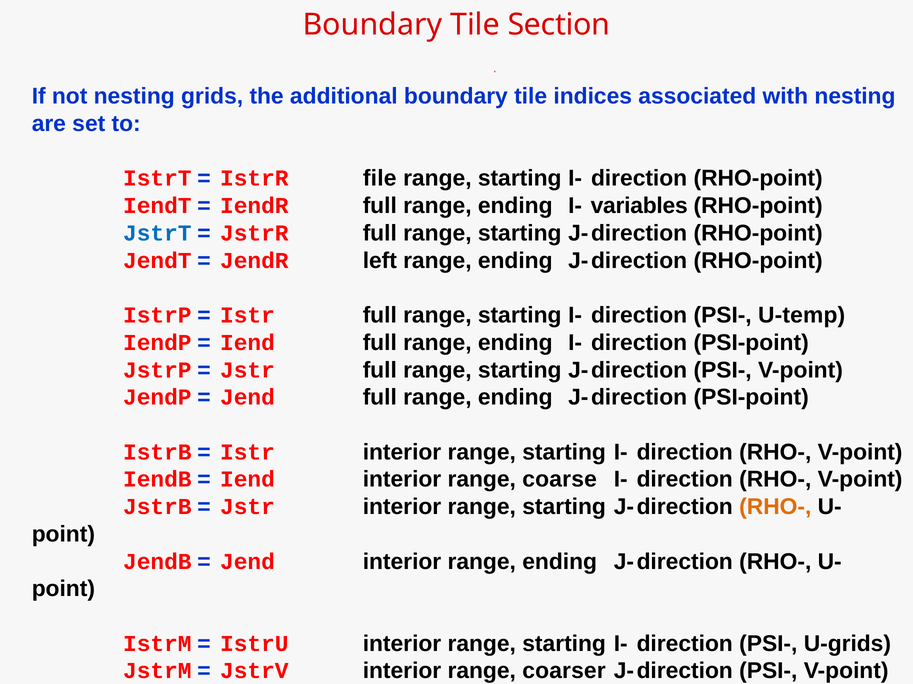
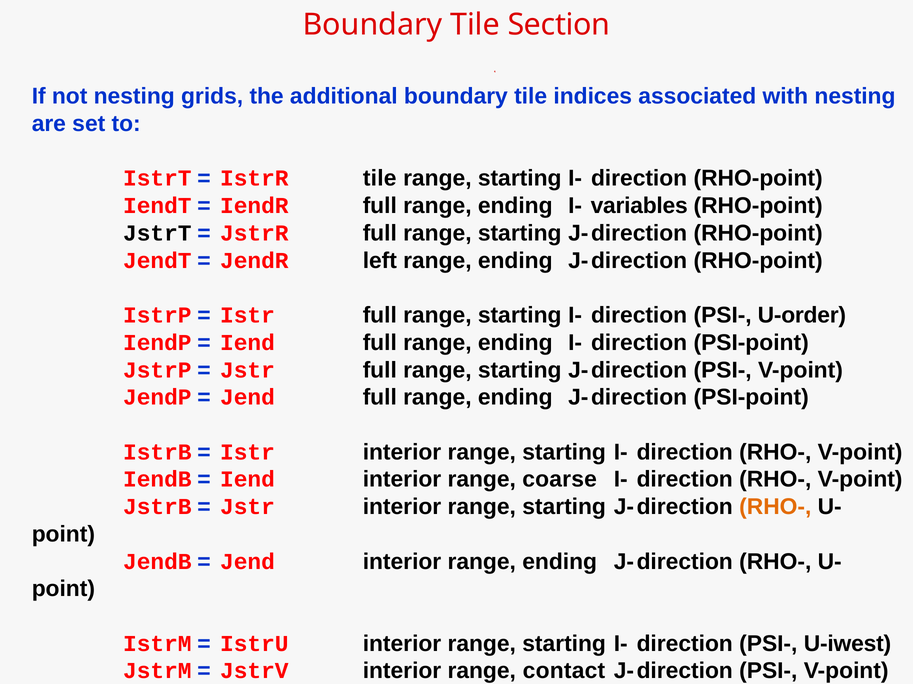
IstrR file: file -> tile (380, 179)
JstrT colour: blue -> black (157, 233)
U-temp: U-temp -> U-order (802, 316)
U-grids: U-grids -> U-iwest (847, 644)
coarser: coarser -> contact (564, 672)
